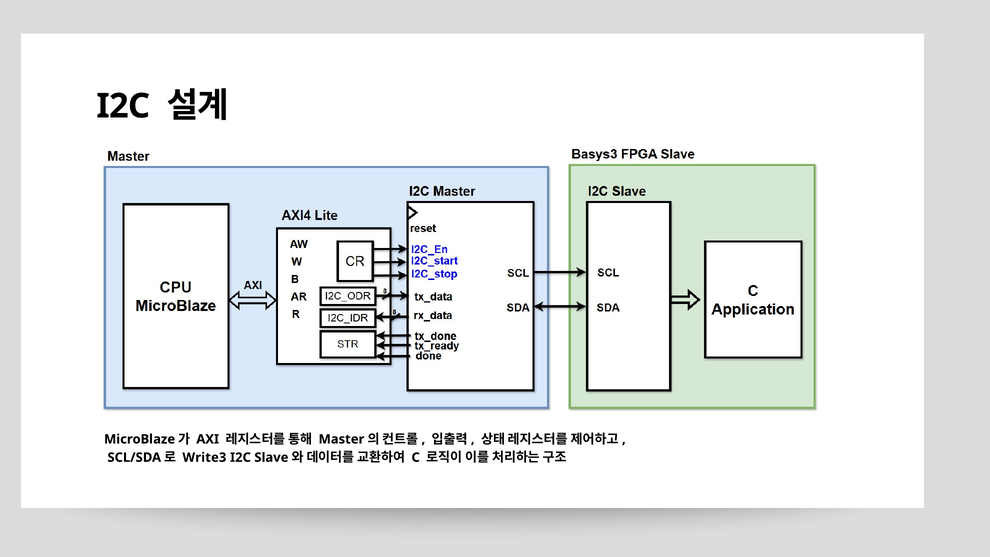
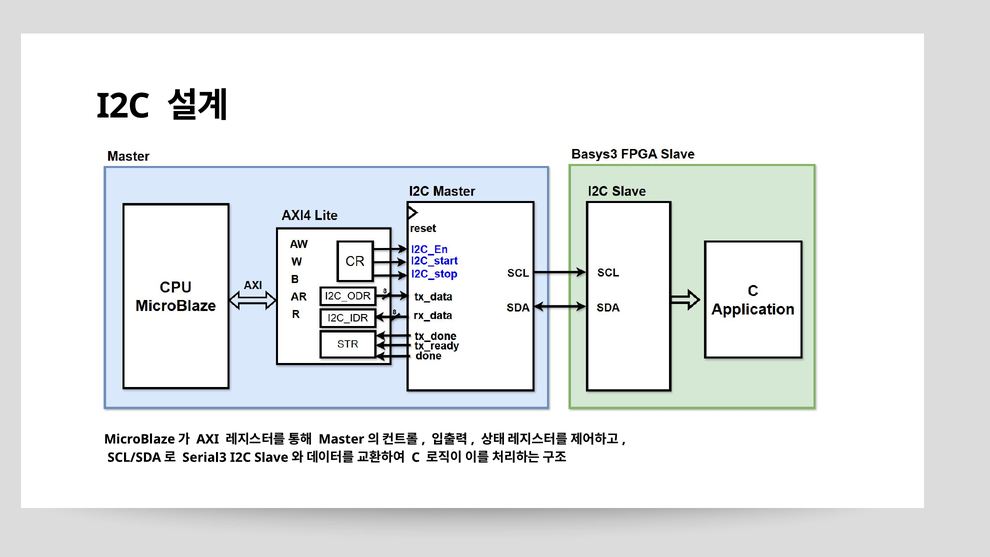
Write3: Write3 -> Serial3 (204, 457)
